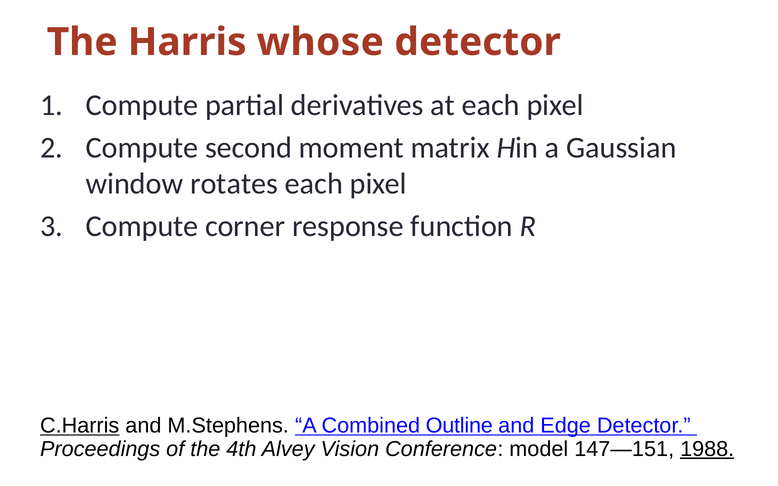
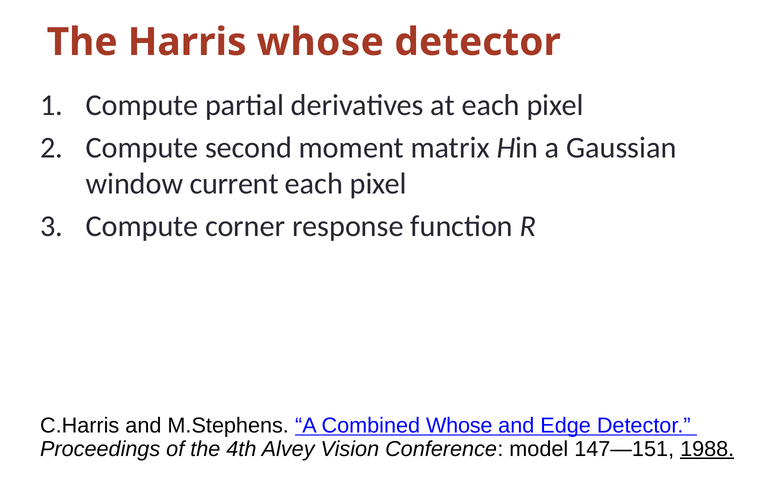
rotates: rotates -> current (234, 184)
C.Harris underline: present -> none (80, 426)
Combined Outline: Outline -> Whose (459, 426)
